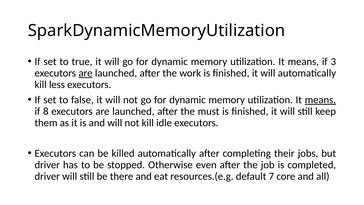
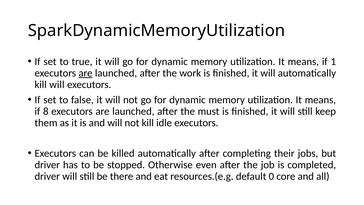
3: 3 -> 1 (333, 62)
kill less: less -> will (57, 84)
means underline: present -> none (320, 100)
7: 7 -> 0 (271, 176)
